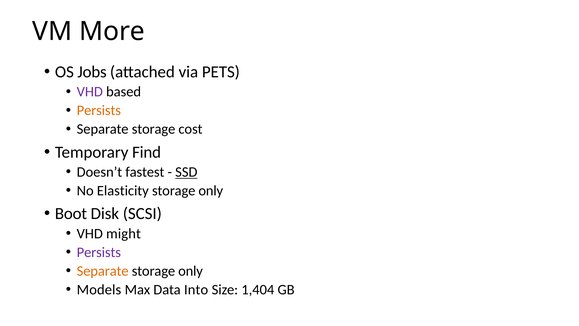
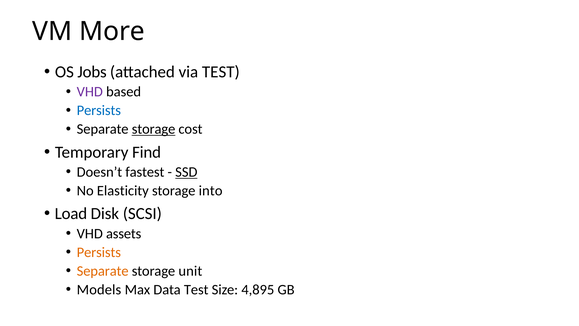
via PETS: PETS -> TEST (221, 72)
Persists colour: orange -> blue (99, 110)
storage underline: none -> present (154, 129)
only: only -> into (211, 191)
Boot: Boot -> Load (71, 213)
might: might -> assets (124, 233)
Persists colour: purple -> orange (99, 252)
only: only -> unit (190, 271)
Data Into: Into -> Test (196, 289)
1,404: 1,404 -> 4,895 (258, 289)
